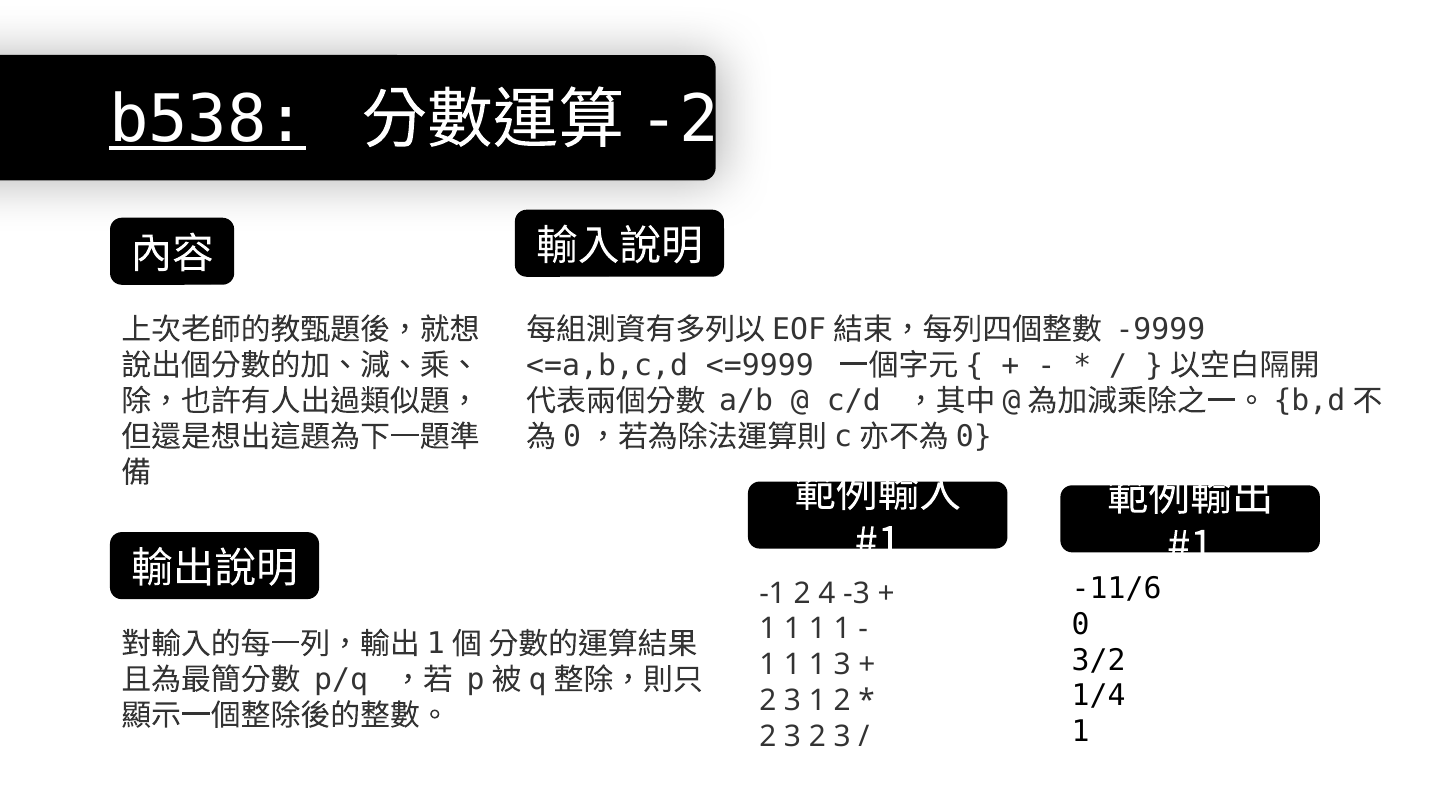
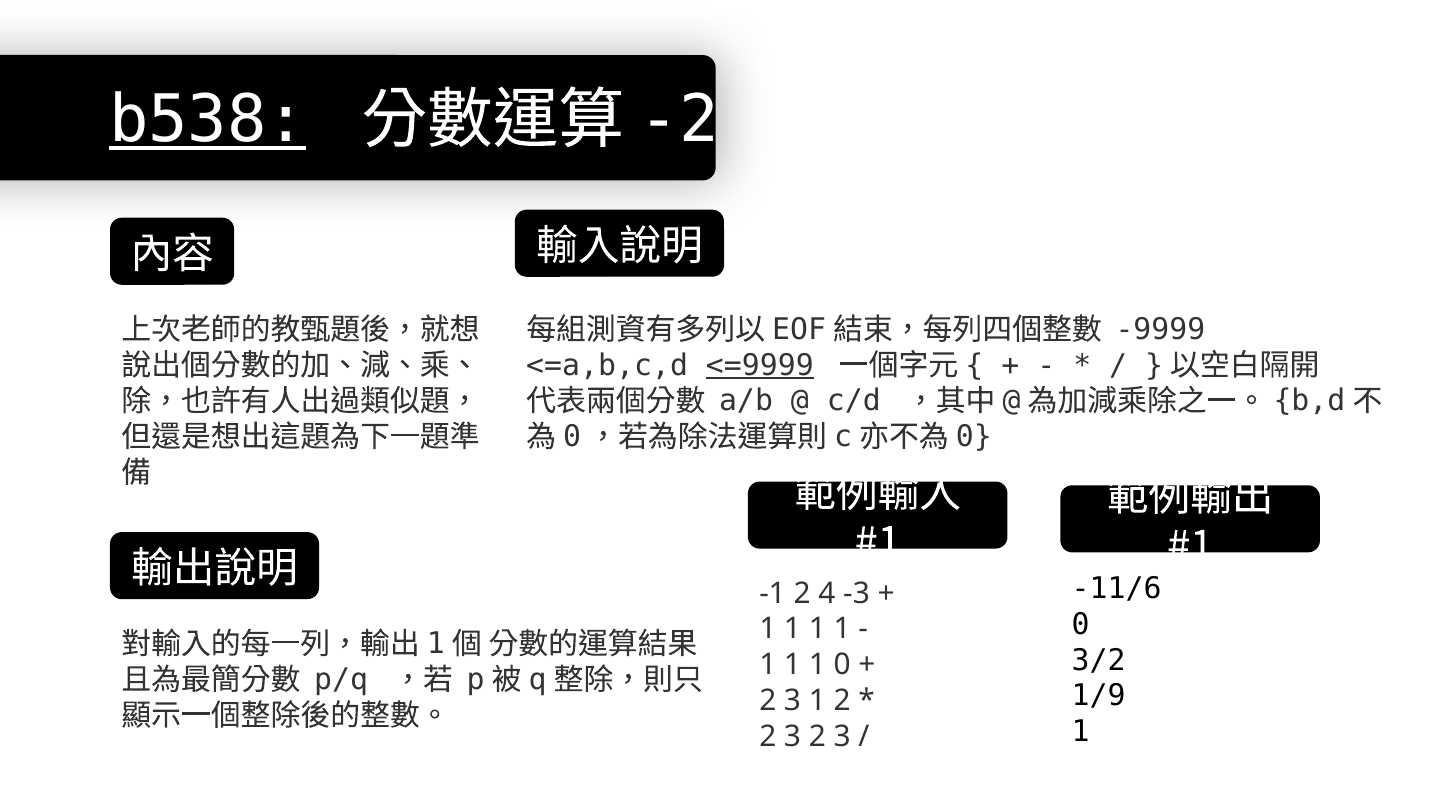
<=9999 underline: none -> present (760, 365)
1 3: 3 -> 0 (842, 665)
1/4: 1/4 -> 1/9 (1099, 696)
